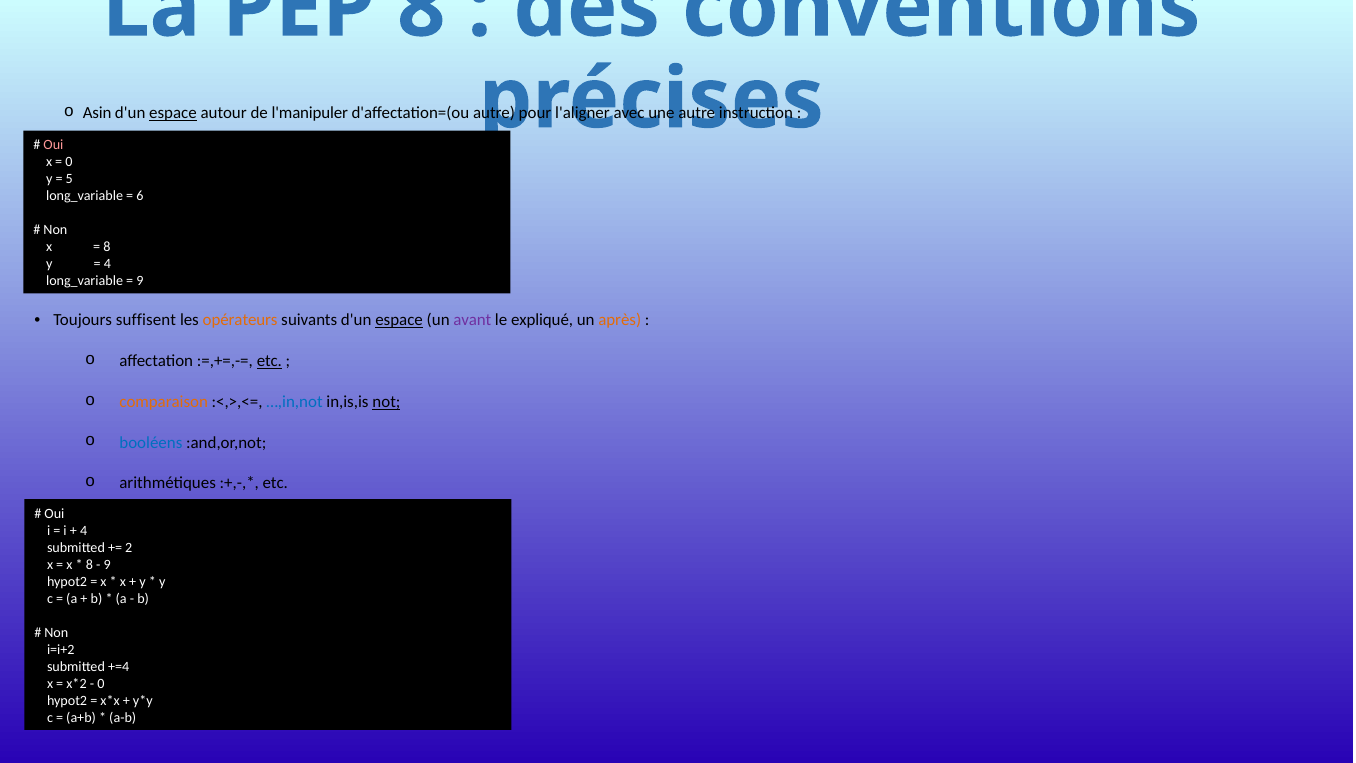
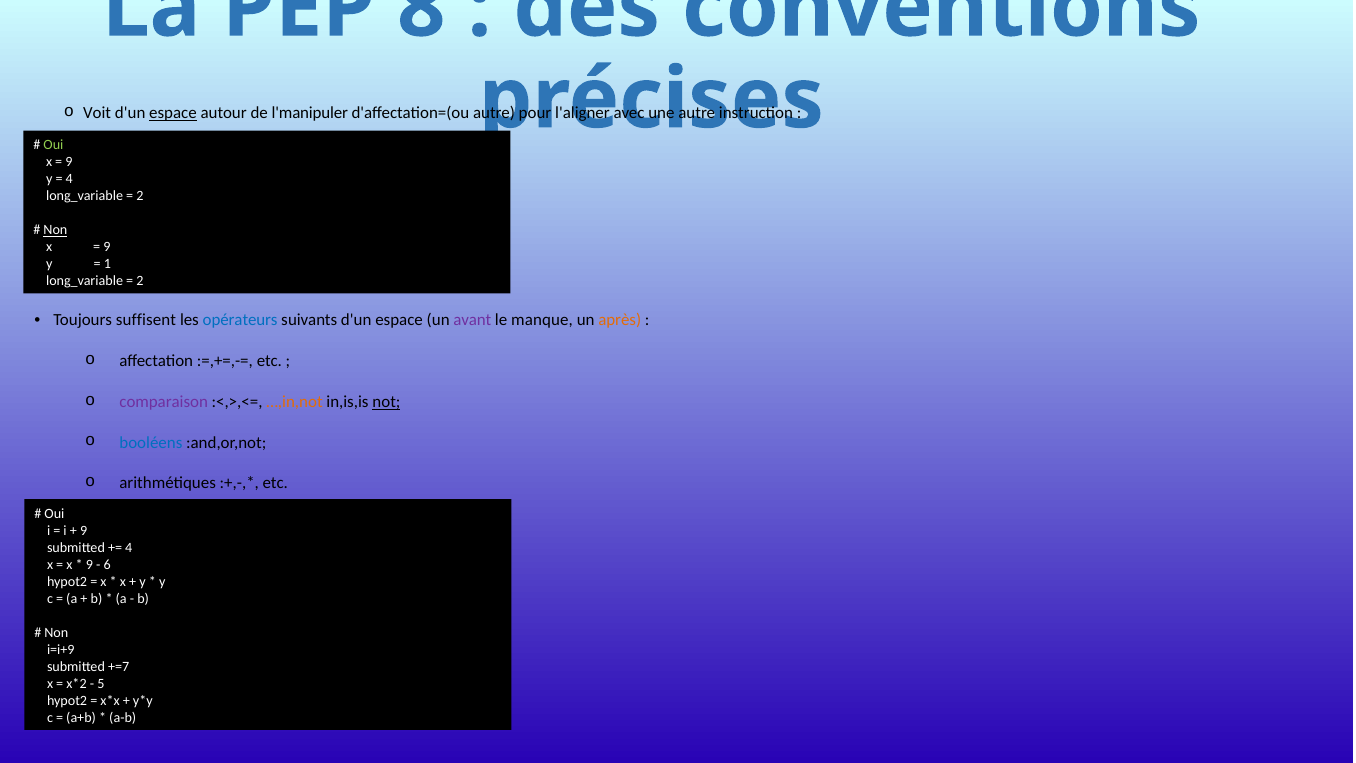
Asin: Asin -> Voit (97, 113)
Oui colour: pink -> light green (53, 145)
0: 0 -> 9 (69, 162)
5: 5 -> 4 (69, 179)
6: 6 -> 2 (140, 196)
Non underline: none -> present (55, 230)
8: 8 -> 9 (107, 247)
4: 4 -> 1 (107, 264)
9: 9 -> 2 (140, 281)
opérateurs colour: orange -> blue (240, 320)
espace underline: present -> none (399, 320)
expliqué: expliqué -> manque (542, 320)
etc underline: present -> none (269, 361)
comparaison colour: orange -> purple (164, 402)
…,in,not colour: blue -> orange (294, 402)
4: 4 -> 9 (84, 530)
2: 2 -> 4 (129, 547)
8: 8 -> 9 (89, 564)
9: 9 -> 6 (107, 564)
i=i+2: i=i+2 -> i=i+9 (61, 649)
+=4: +=4 -> +=7 (119, 666)
0: 0 -> 5 (101, 683)
